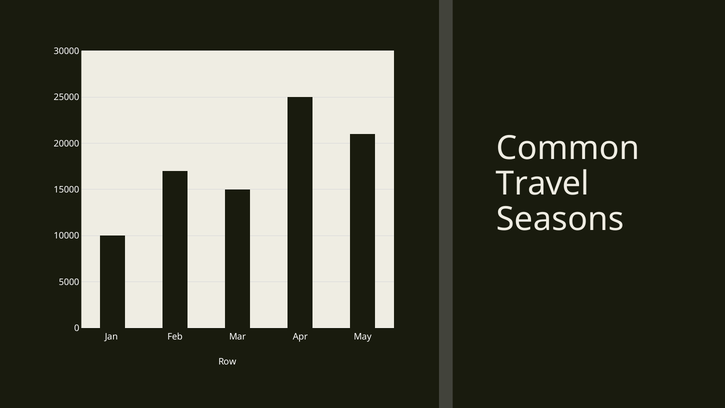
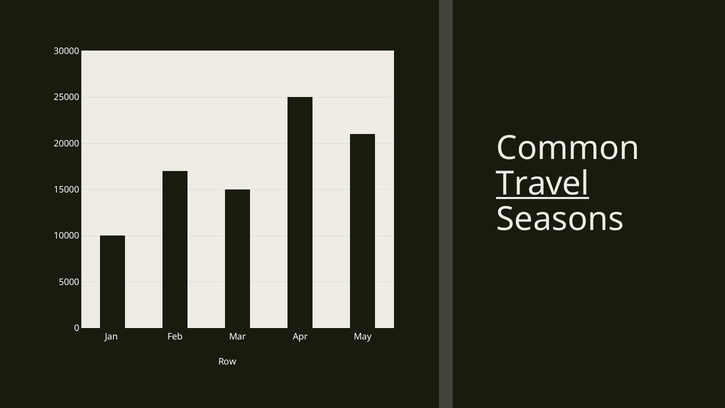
Travel underline: none -> present (543, 184)
